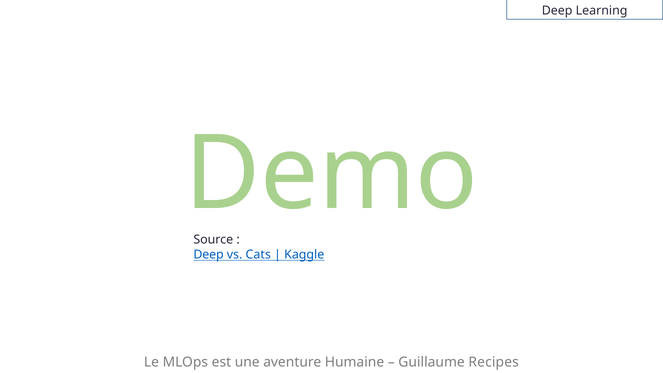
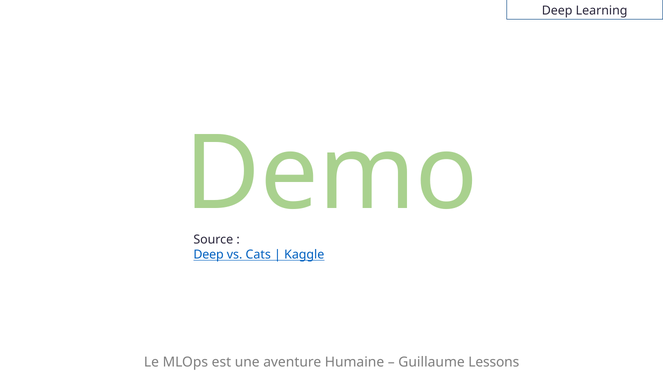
Recipes: Recipes -> Lessons (494, 362)
